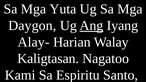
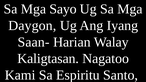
Yuta: Yuta -> Sayo (63, 9)
Ang underline: present -> none (91, 26)
Alay-: Alay- -> Saan- (34, 42)
